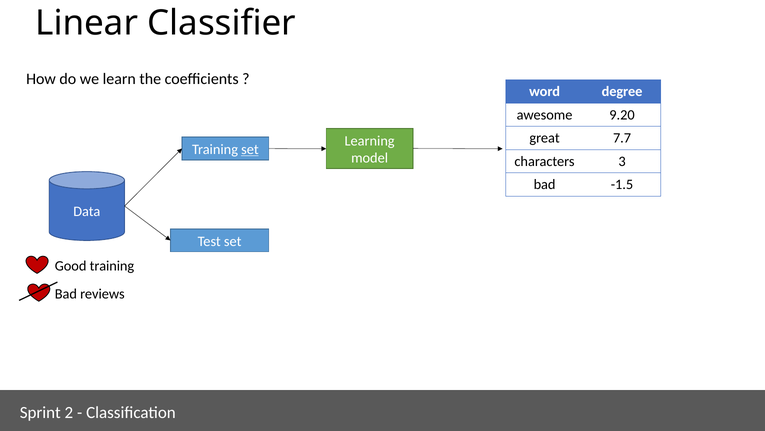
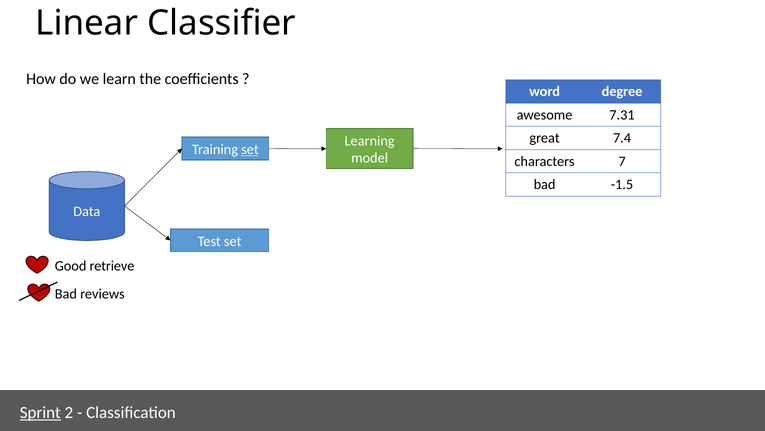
9.20: 9.20 -> 7.31 (622, 115)
7.7: 7.7 -> 7.4 (622, 138)
3: 3 -> 7 (622, 161)
training: training -> retrieve (112, 266)
Sprint underline: none -> present (40, 412)
